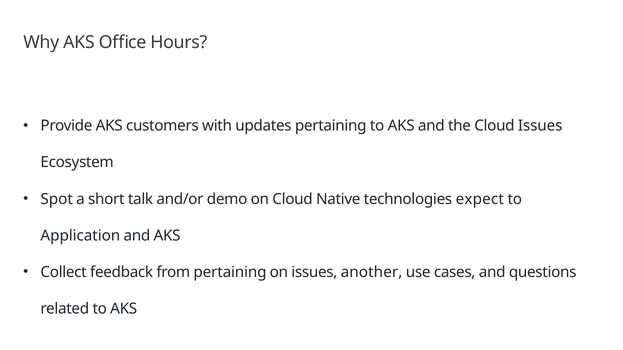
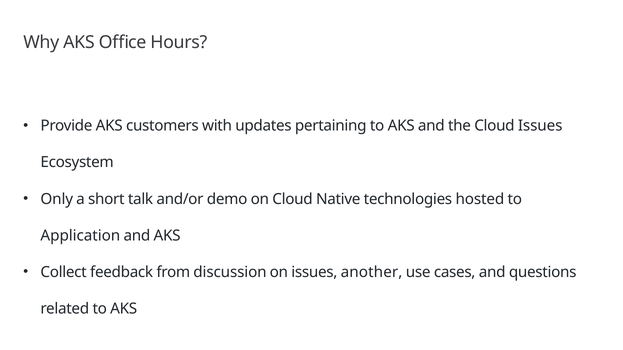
Spot: Spot -> Only (57, 199)
expect: expect -> hosted (480, 199)
from pertaining: pertaining -> discussion (230, 273)
